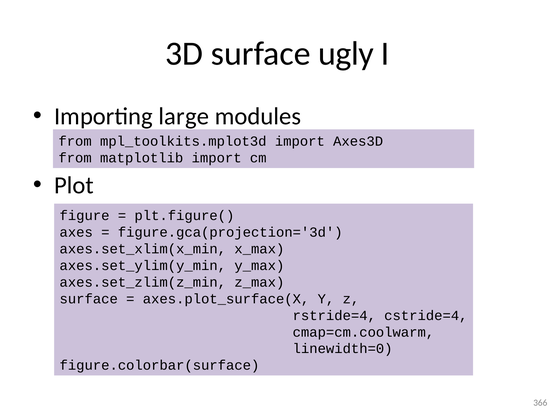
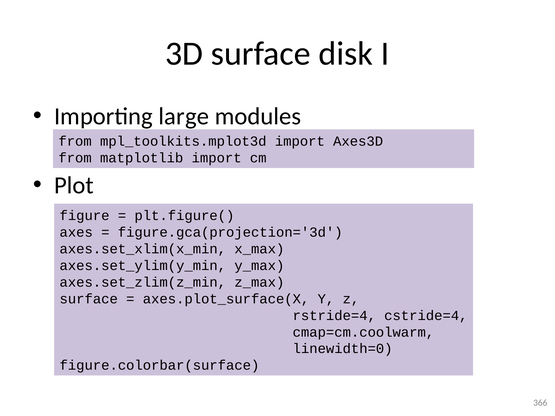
ugly: ugly -> disk (346, 54)
